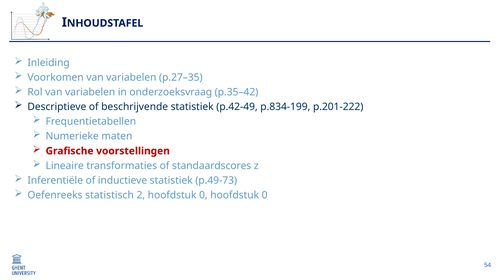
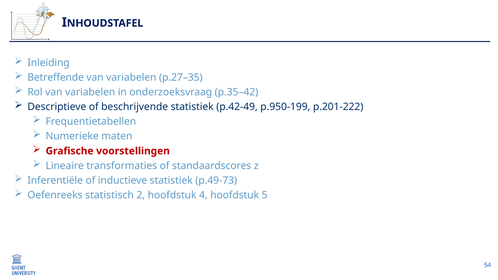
Voorkomen: Voorkomen -> Betreffende (56, 77)
p.834-199: p.834-199 -> p.950-199 (285, 107)
2 hoofdstuk 0: 0 -> 4 (203, 195)
0: 0 -> 5 (265, 195)
